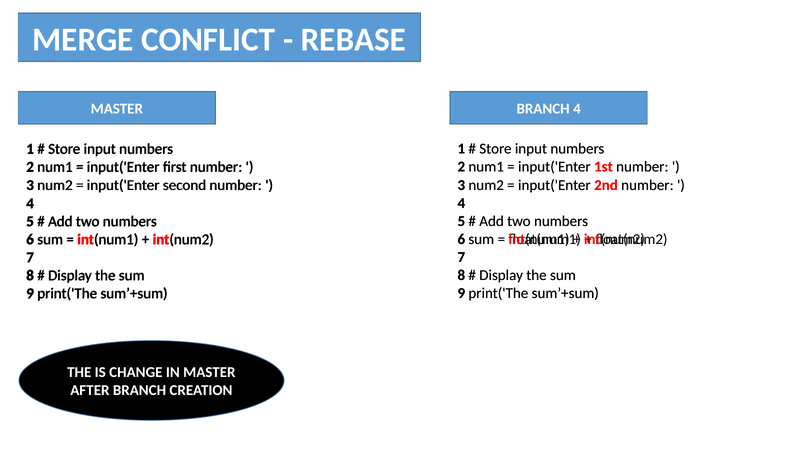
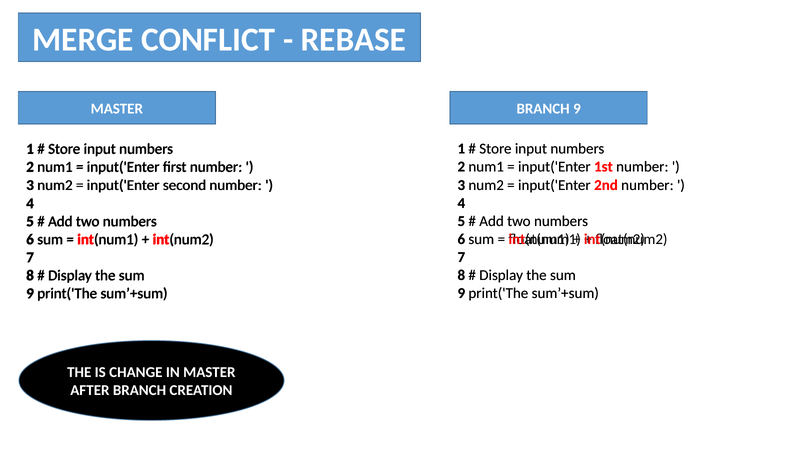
BRANCH 4: 4 -> 9 (577, 109)
